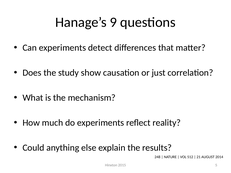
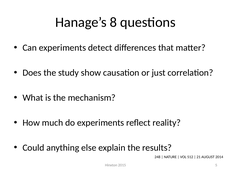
9: 9 -> 8 (113, 22)
